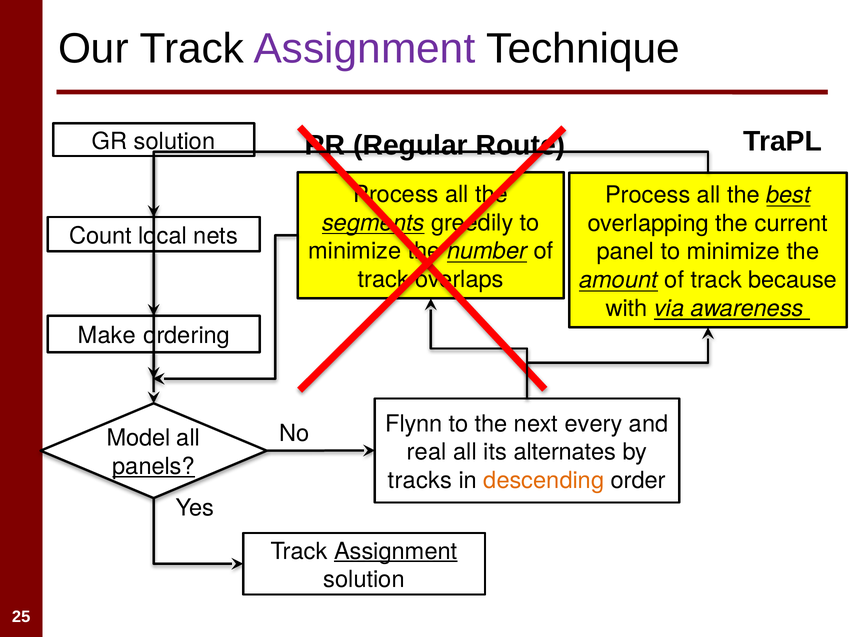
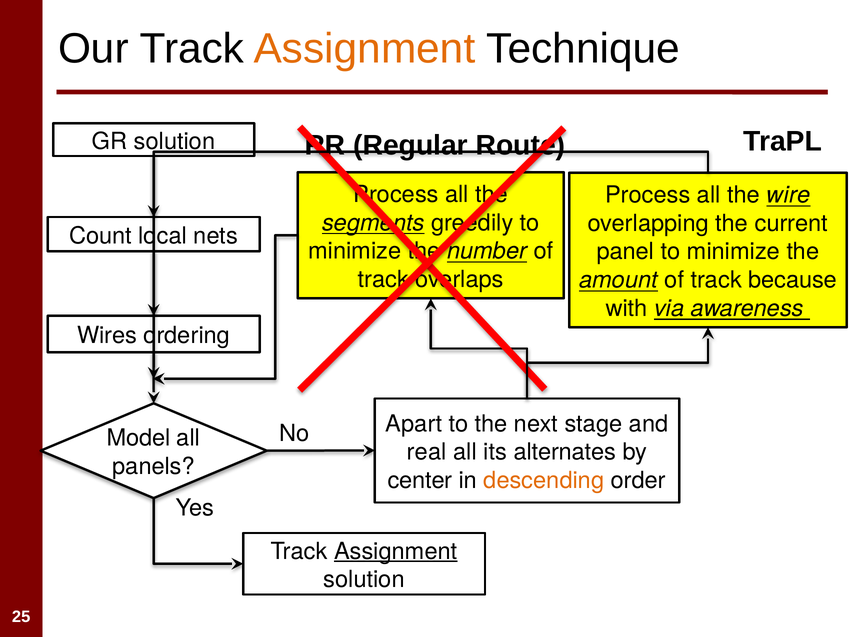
Assignment colour: purple -> orange (364, 49)
best: best -> wire (788, 195)
Make: Make -> Wires (107, 335)
Flynn: Flynn -> Apart (414, 424)
every: every -> stage (593, 424)
panels underline: present -> none (154, 466)
tracks: tracks -> center (420, 480)
